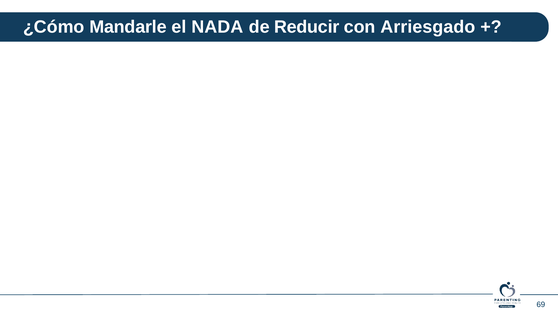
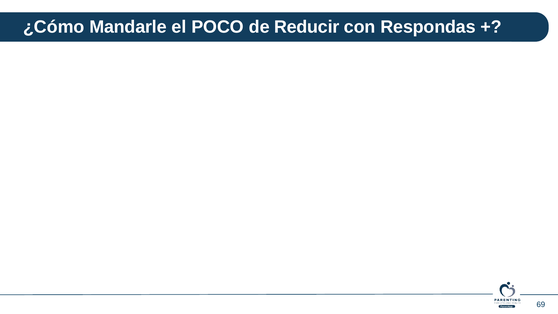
NADA: NADA -> POCO (218, 27)
Arriesgado: Arriesgado -> Respondas (428, 27)
